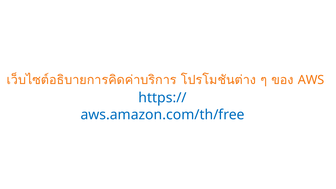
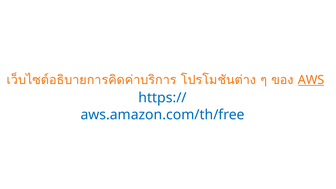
AWS underline: none -> present (311, 80)
